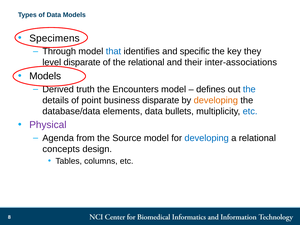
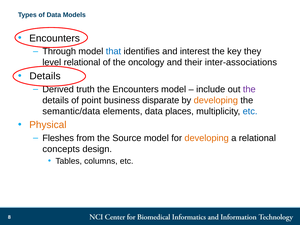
Specimens: Specimens -> Encounters (55, 38)
specific: specific -> interest (195, 51)
level disparate: disparate -> relational (82, 62)
the relational: relational -> oncology (146, 62)
Models: Models -> Details (45, 76)
defines: defines -> include (211, 89)
the colour: blue -> purple (249, 89)
database/data: database/data -> semantic/data (71, 111)
bullets: bullets -> places (179, 111)
Physical colour: purple -> orange (48, 125)
Agenda: Agenda -> Fleshes (58, 138)
developing colour: blue -> orange (207, 138)
